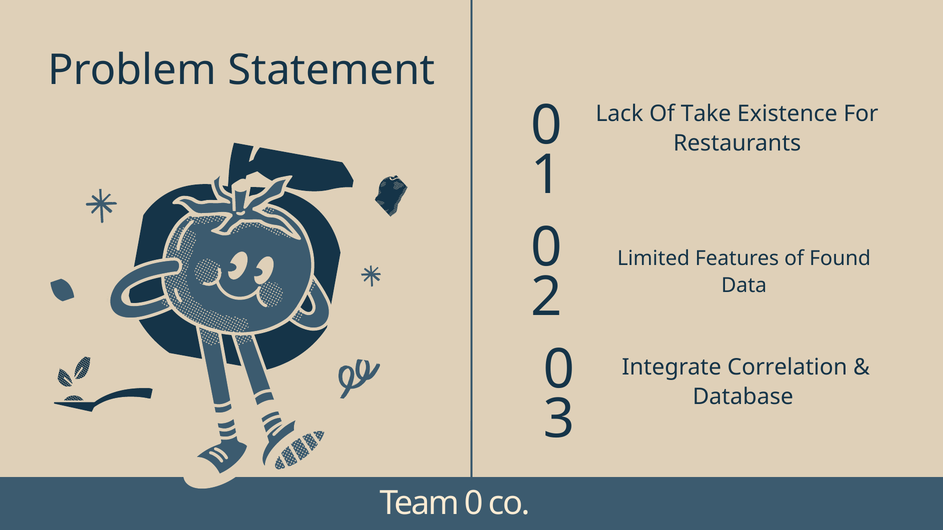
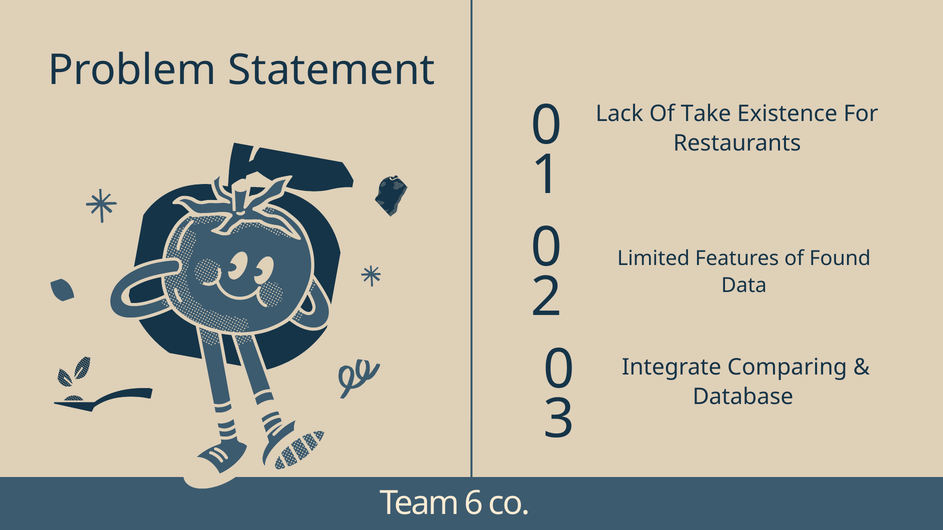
Correlation: Correlation -> Comparing (787, 368)
Team 0: 0 -> 6 (474, 504)
